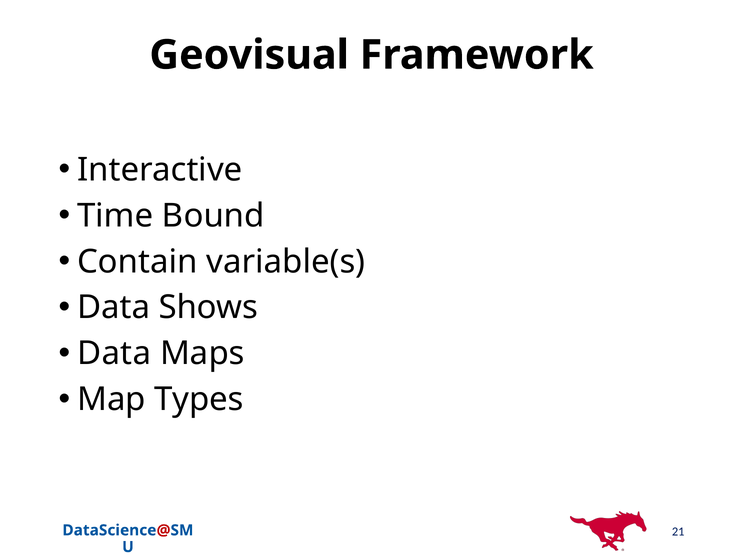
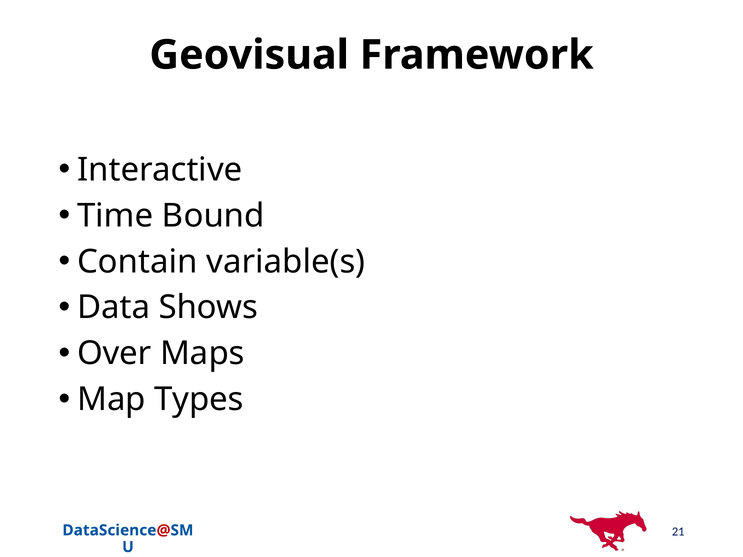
Data: Data -> Over (114, 354)
